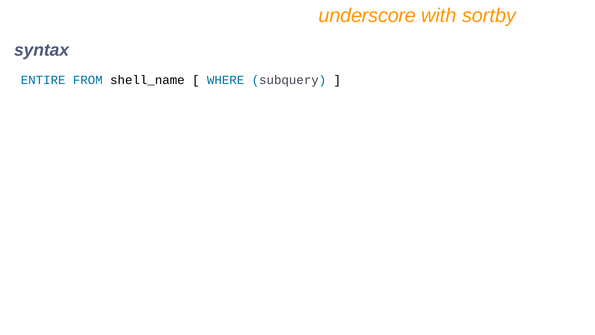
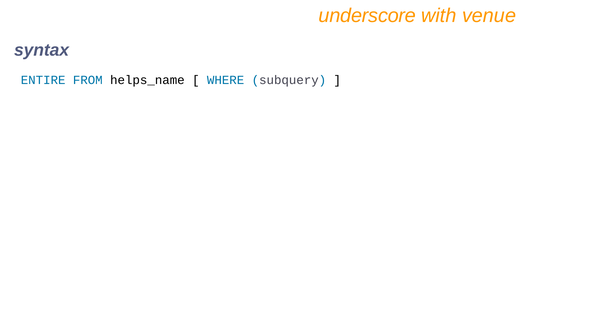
sortby: sortby -> venue (489, 15)
shell_name: shell_name -> helps_name (147, 80)
